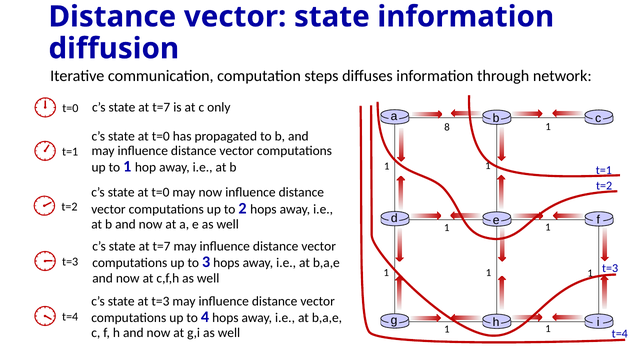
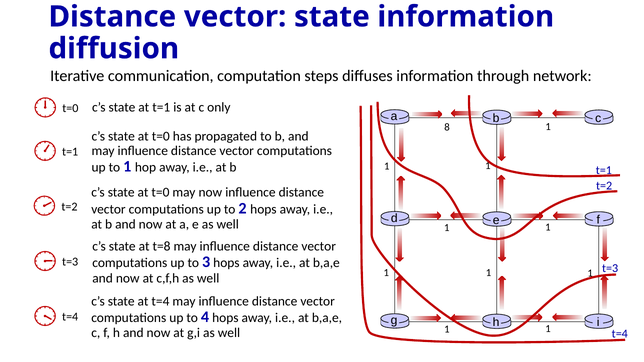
t=7: t=7 -> t=1 (161, 107)
t=7: t=7 -> t=8 (162, 246)
at t=3: t=3 -> t=4 (160, 301)
